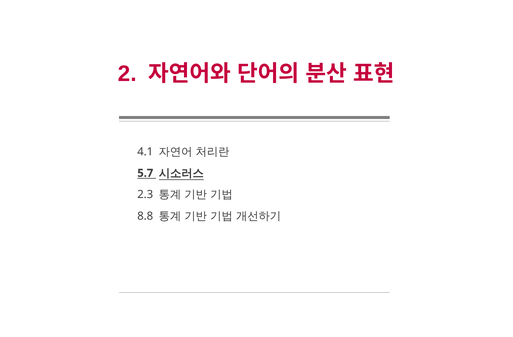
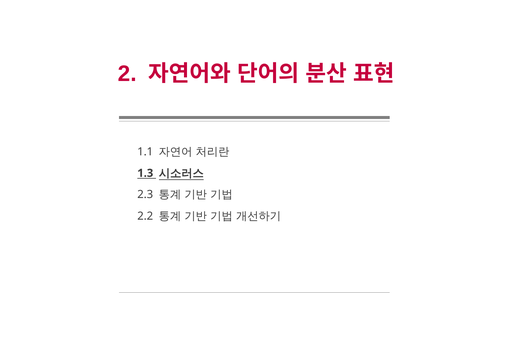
4.1: 4.1 -> 1.1 (145, 152)
5.7: 5.7 -> 1.3 (145, 173)
8.8: 8.8 -> 2.2 (145, 216)
